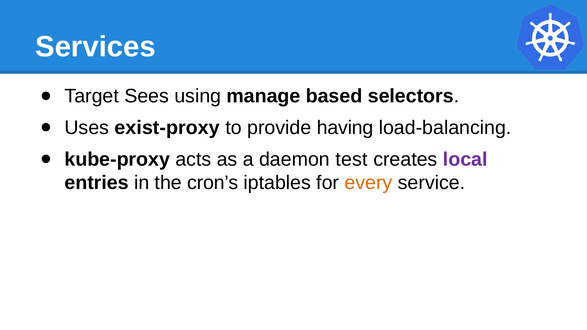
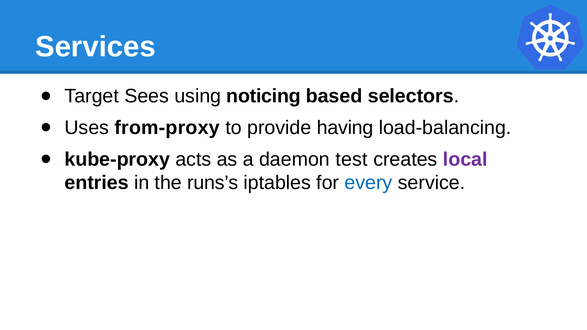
manage: manage -> noticing (264, 96)
exist-proxy: exist-proxy -> from-proxy (167, 128)
cron’s: cron’s -> runs’s (213, 183)
every colour: orange -> blue (368, 183)
